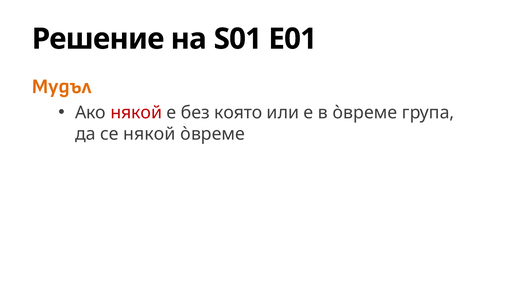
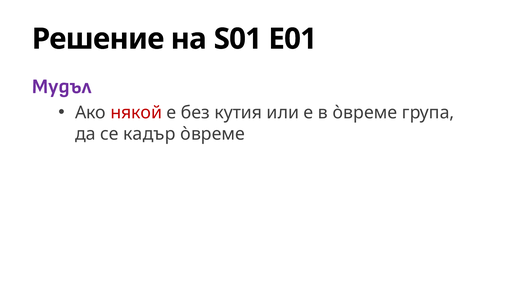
Мудъл colour: orange -> purple (62, 86)
която: която -> кутия (238, 113)
се някой: някой -> кадър (149, 134)
